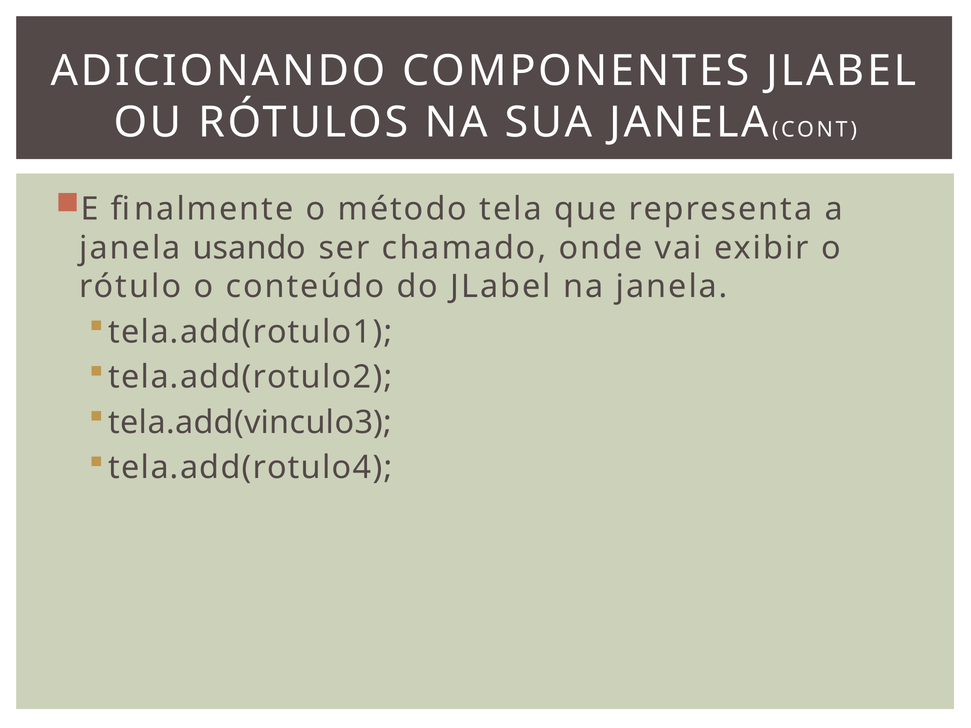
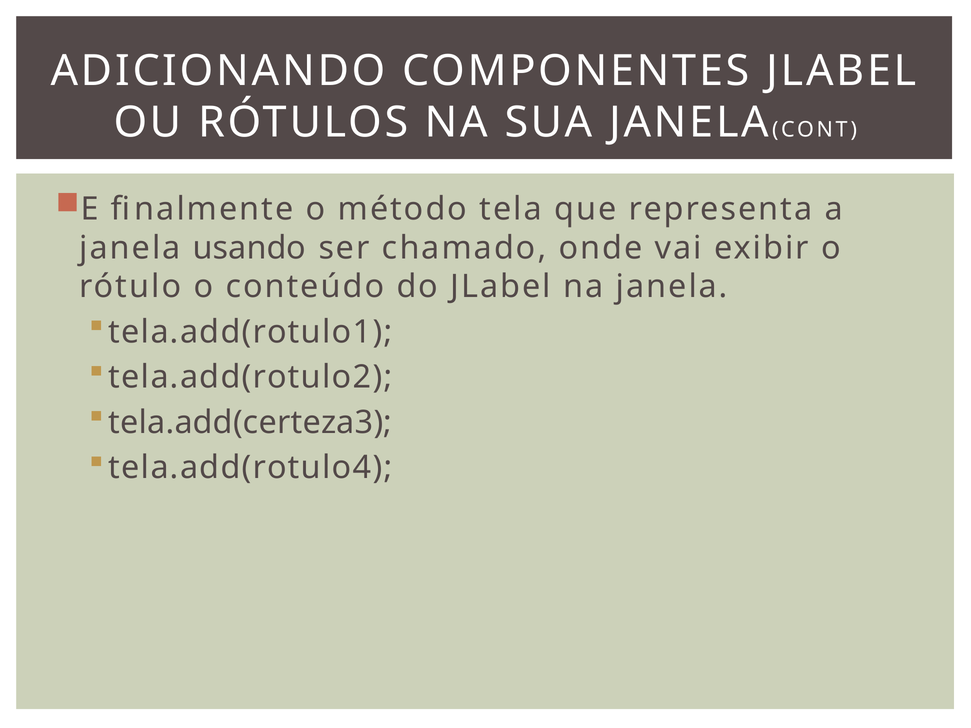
tela.add(vinculo3: tela.add(vinculo3 -> tela.add(certeza3 (250, 423)
